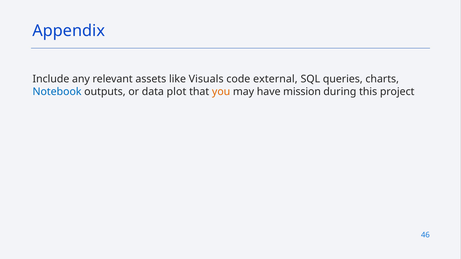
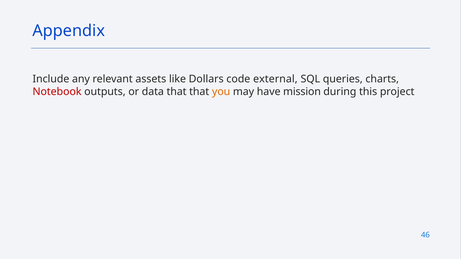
Visuals: Visuals -> Dollars (206, 79)
Notebook colour: blue -> red (57, 92)
data plot: plot -> that (177, 92)
